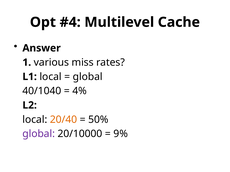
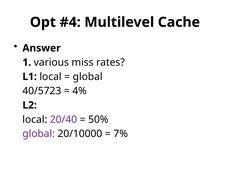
40/1040: 40/1040 -> 40/5723 (42, 91)
20/40 colour: orange -> purple (64, 120)
9%: 9% -> 7% (121, 134)
